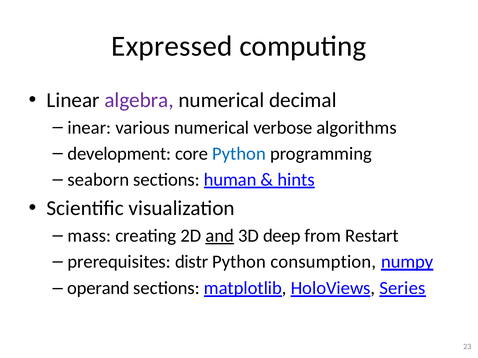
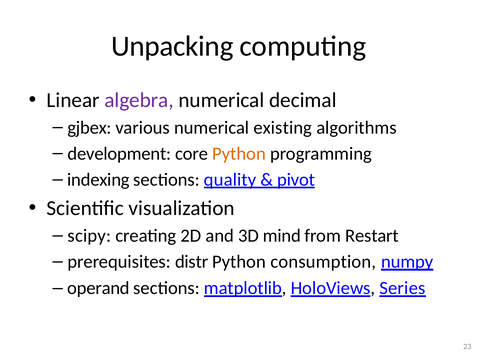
Expressed: Expressed -> Unpacking (172, 46)
inear: inear -> gjbex (89, 128)
verbose: verbose -> existing (283, 128)
Python colour: blue -> orange (239, 154)
seaborn: seaborn -> indexing (98, 180)
human: human -> quality (230, 180)
hints: hints -> pivot (296, 180)
mass: mass -> scipy (89, 236)
and underline: present -> none (220, 236)
deep: deep -> mind (282, 236)
